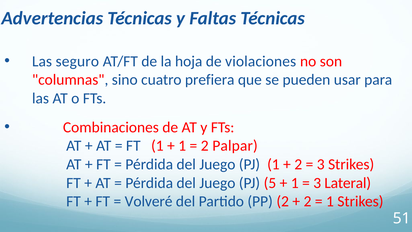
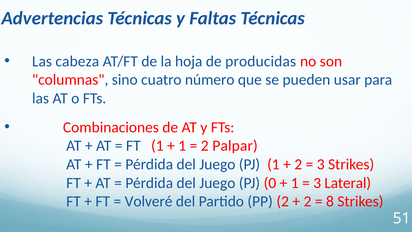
seguro: seguro -> cabeza (77, 61)
violaciones: violaciones -> producidas (261, 61)
prefiera: prefiera -> número (210, 80)
5: 5 -> 0 (270, 183)
1: 1 -> 8 (330, 201)
